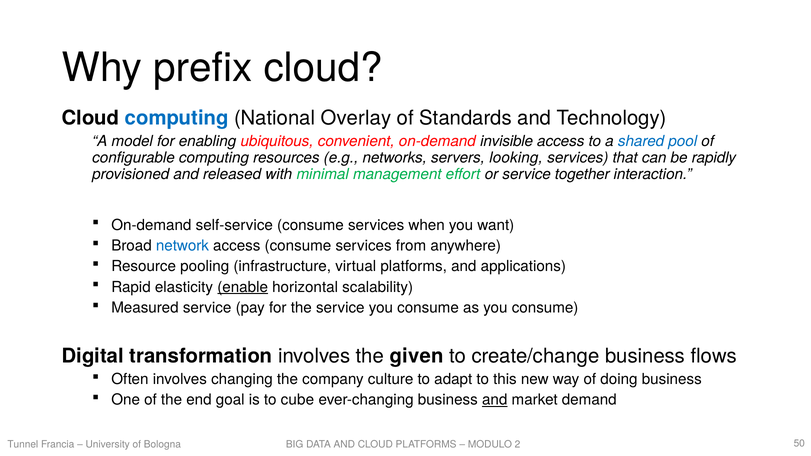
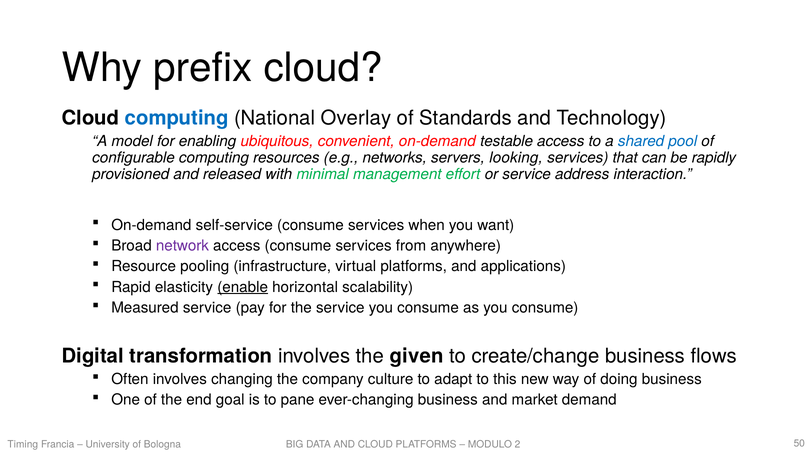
invisible: invisible -> testable (507, 141)
together: together -> address (582, 174)
network colour: blue -> purple (182, 246)
cube: cube -> pane (298, 400)
and underline: present -> none (495, 400)
Tunnel: Tunnel -> Timing (23, 445)
